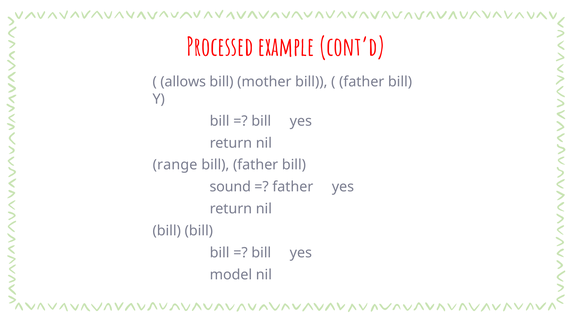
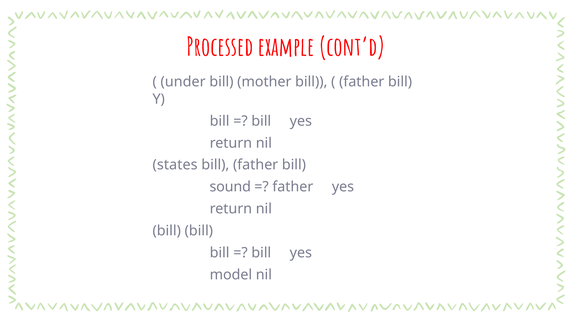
allows: allows -> under (183, 82)
range: range -> states (175, 165)
